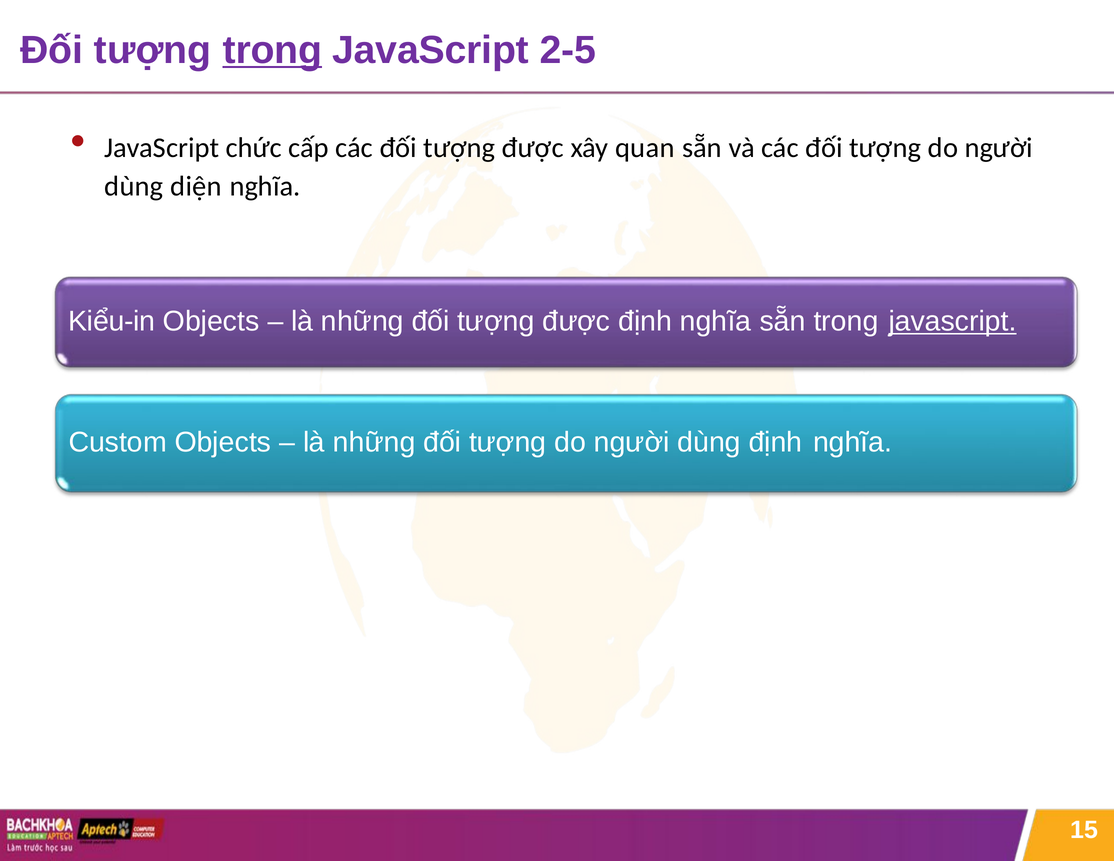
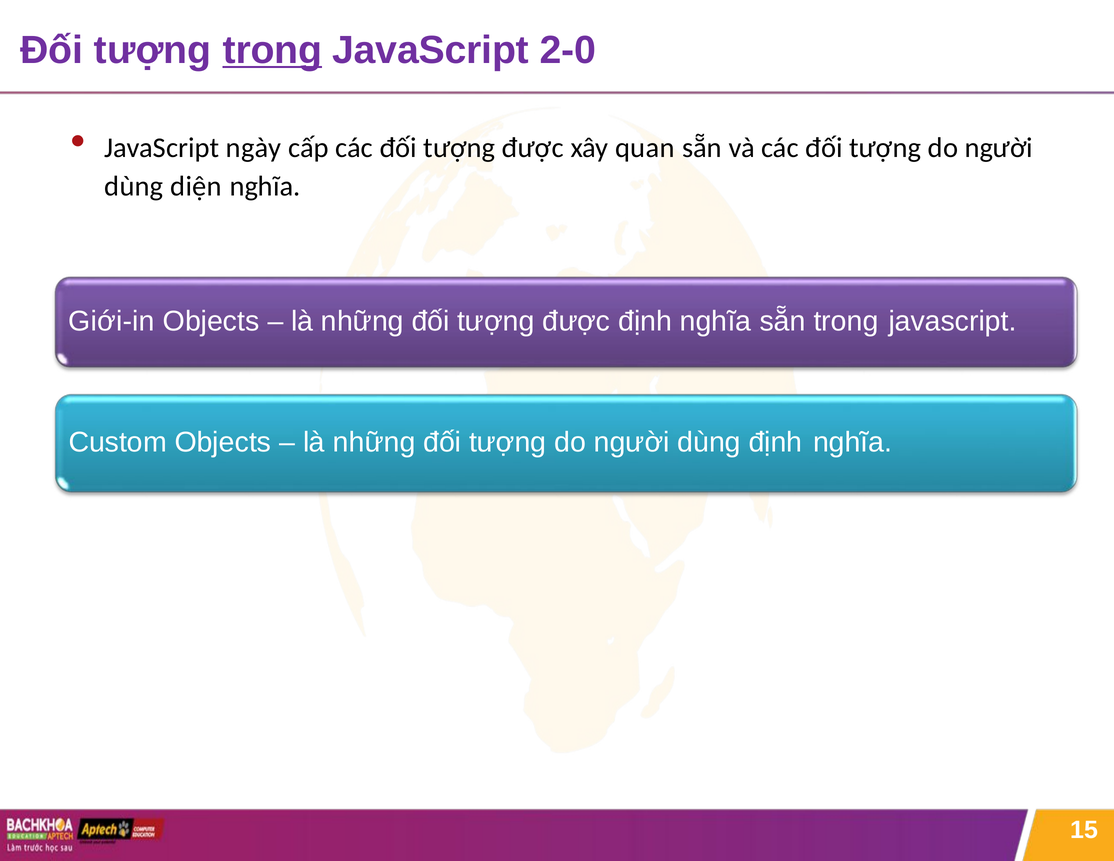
2-5: 2-5 -> 2-0 (568, 50)
chức: chức -> ngày (254, 148)
Kiểu-in: Kiểu-in -> Giới-in (112, 321)
javascript underline: present -> none (953, 321)
